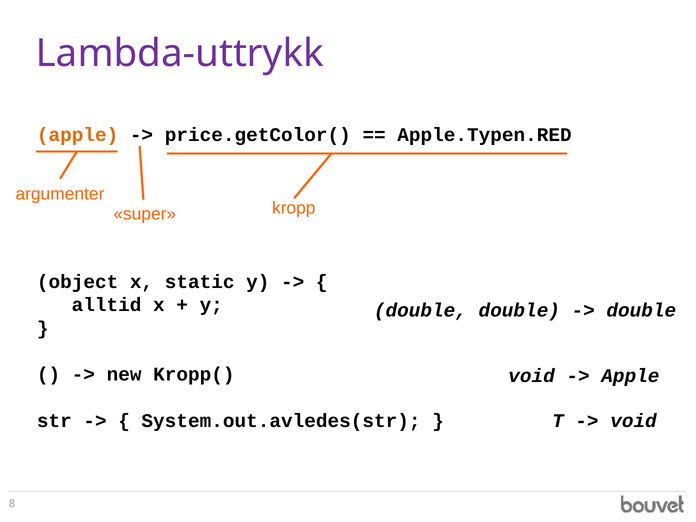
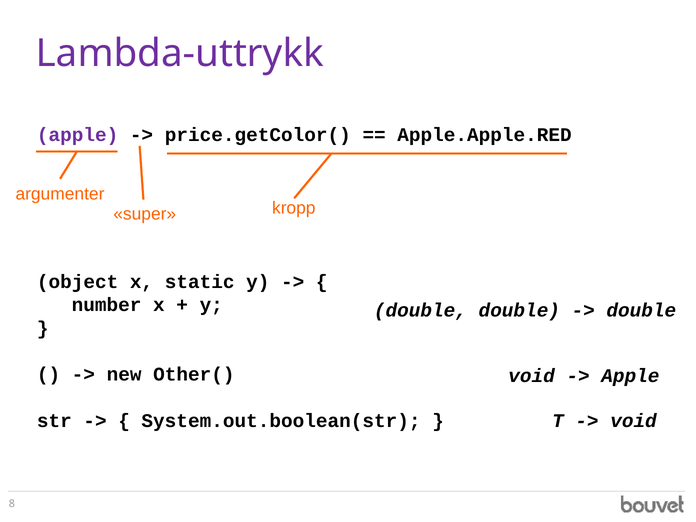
apple colour: orange -> purple (78, 135)
Apple.Typen.RED: Apple.Typen.RED -> Apple.Apple.RED (485, 135)
alltid: alltid -> number (107, 305)
Kropp(: Kropp( -> Other( (194, 375)
System.out.avledes(str: System.out.avledes(str -> System.out.boolean(str (281, 421)
